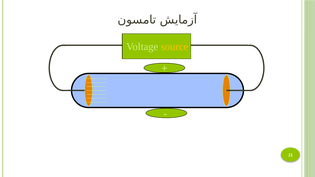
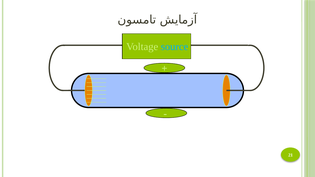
source colour: yellow -> light blue (175, 47)
